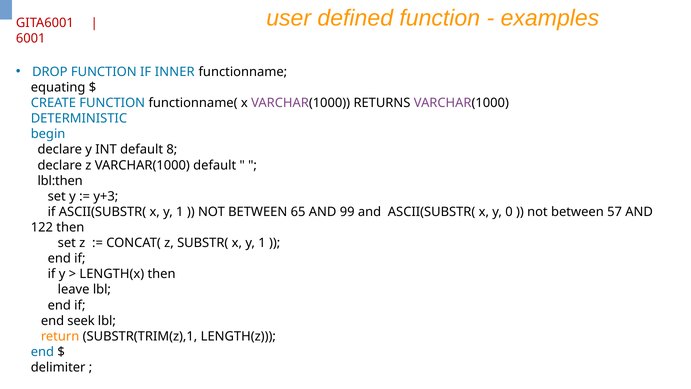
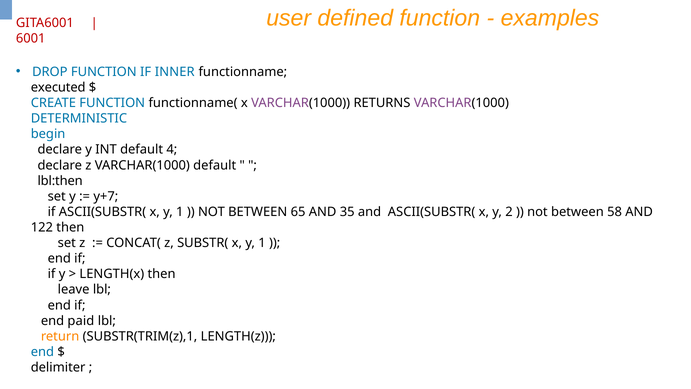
equating: equating -> executed (58, 87)
8: 8 -> 4 (172, 150)
y+3: y+3 -> y+7 (106, 196)
99: 99 -> 35 (347, 212)
0: 0 -> 2 (509, 212)
57: 57 -> 58 (615, 212)
seek: seek -> paid (81, 321)
